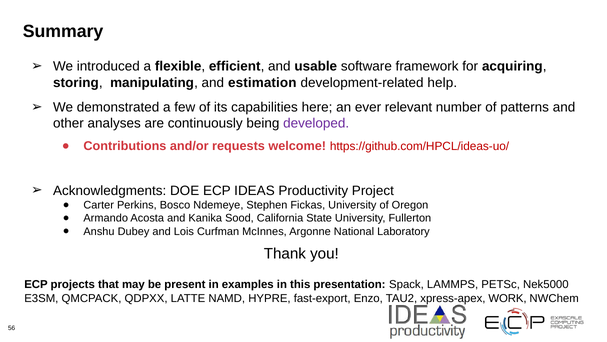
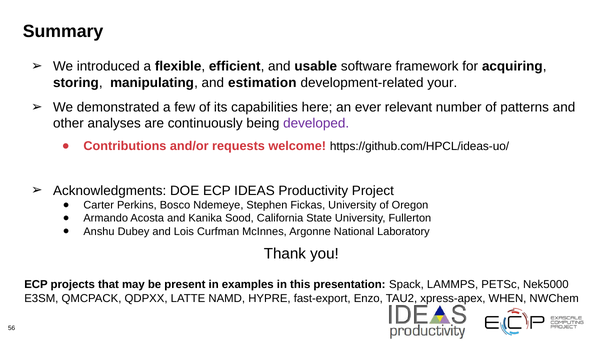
help: help -> your (442, 83)
https://github.com/HPCL/ideas-uo/ colour: red -> black (420, 146)
WORK: WORK -> WHEN (507, 298)
